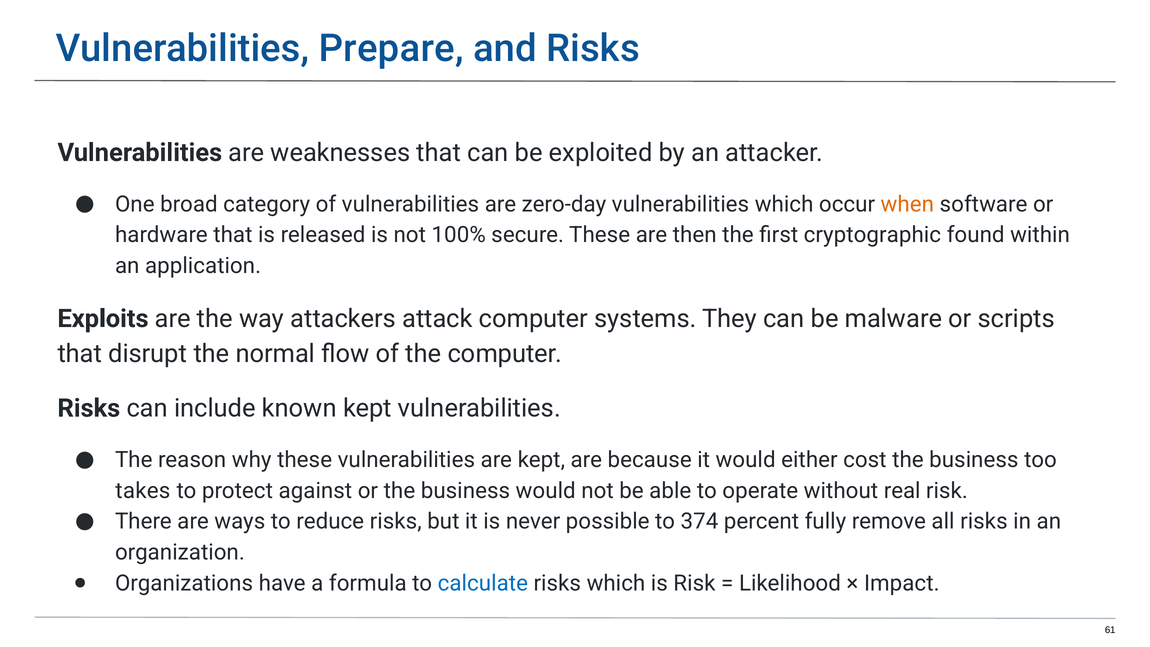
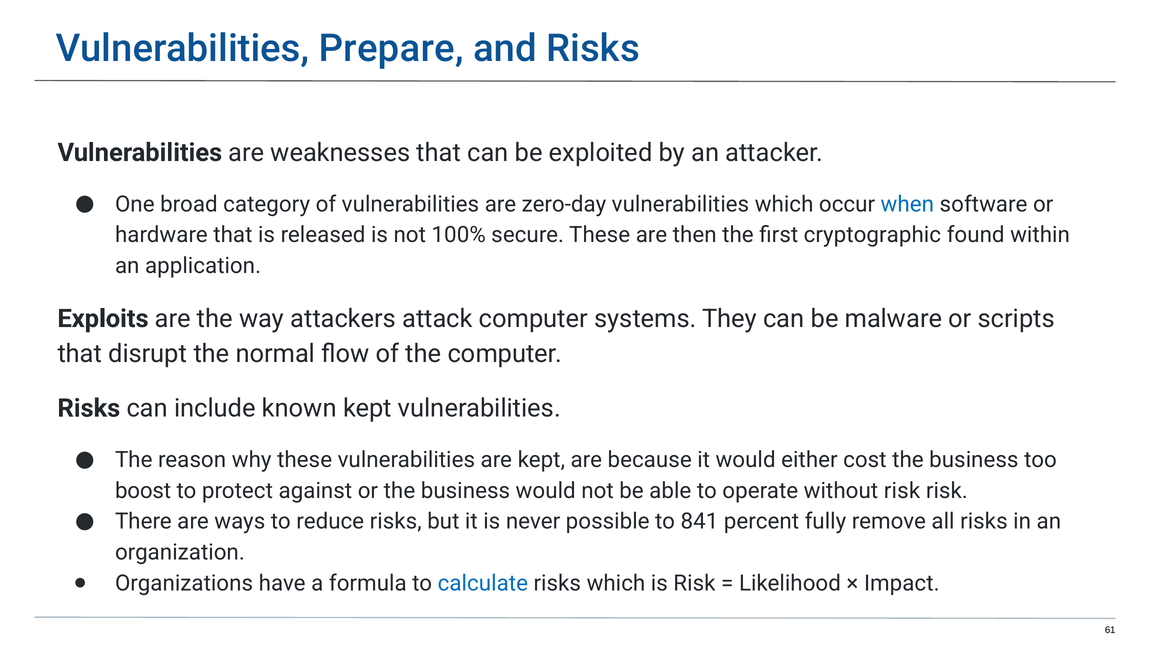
when colour: orange -> blue (907, 204)
takes: takes -> boost (143, 491)
without real: real -> risk (902, 491)
374: 374 -> 841 (699, 522)
